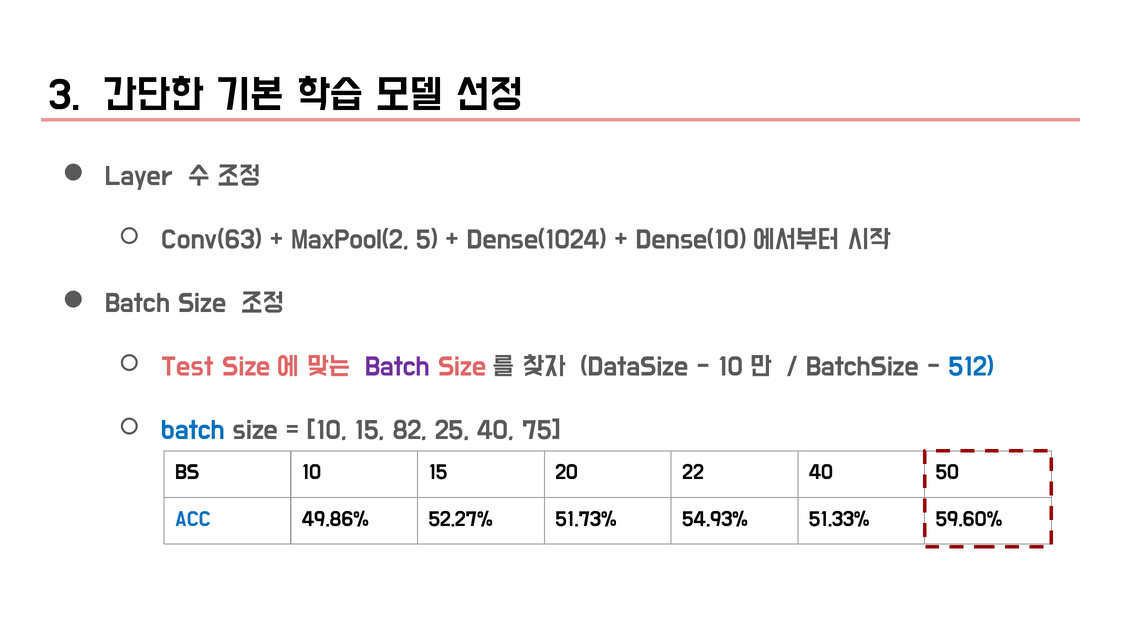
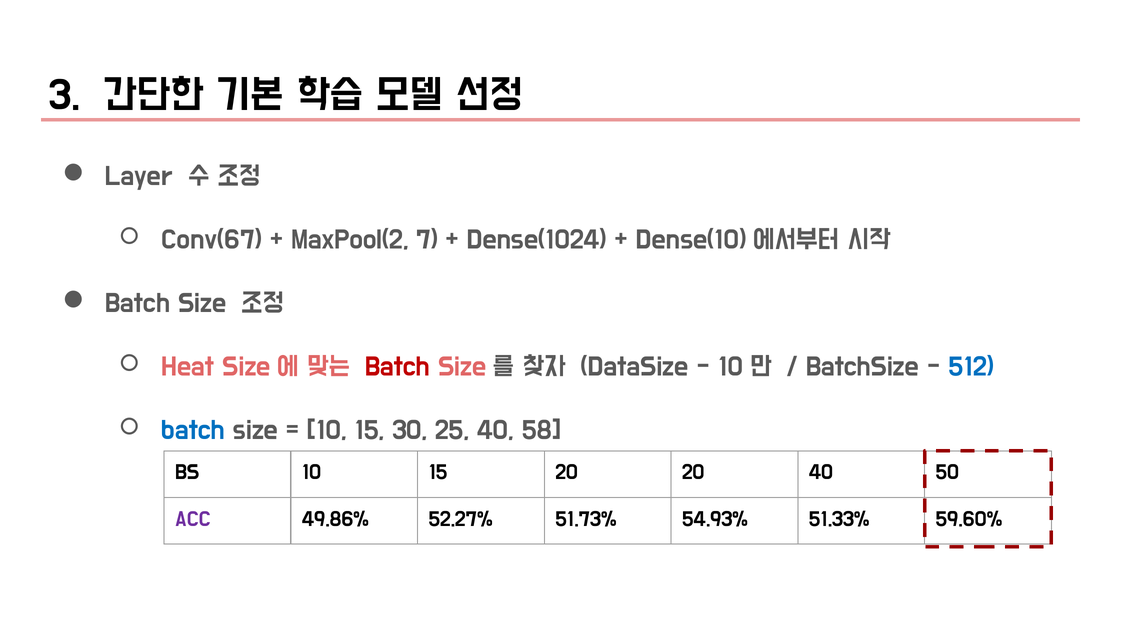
Conv(63: Conv(63 -> Conv(67 (212, 240)
5: 5 -> 7 (427, 240)
Test: Test -> Heat (188, 367)
Batch colour: purple -> red (398, 367)
82: 82 -> 30 (410, 431)
75: 75 -> 58 (541, 431)
20 22: 22 -> 20 (693, 473)
ACC colour: blue -> purple (193, 519)
